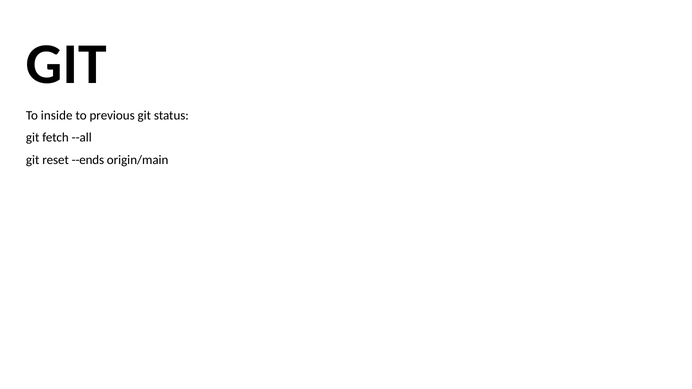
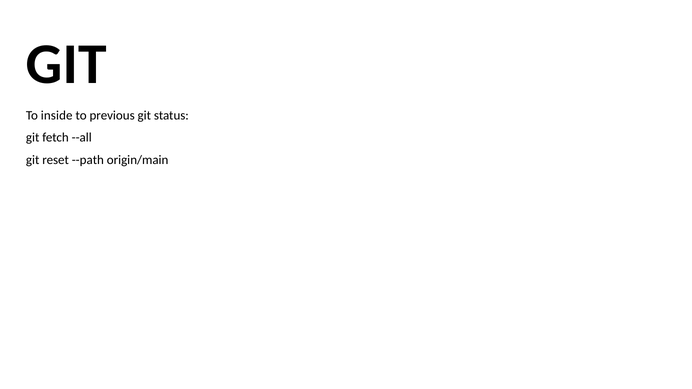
--ends: --ends -> --path (88, 160)
